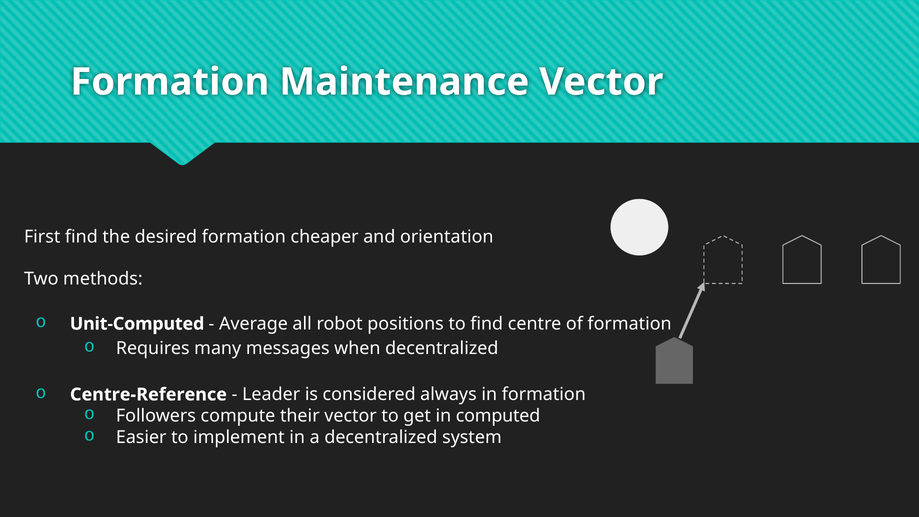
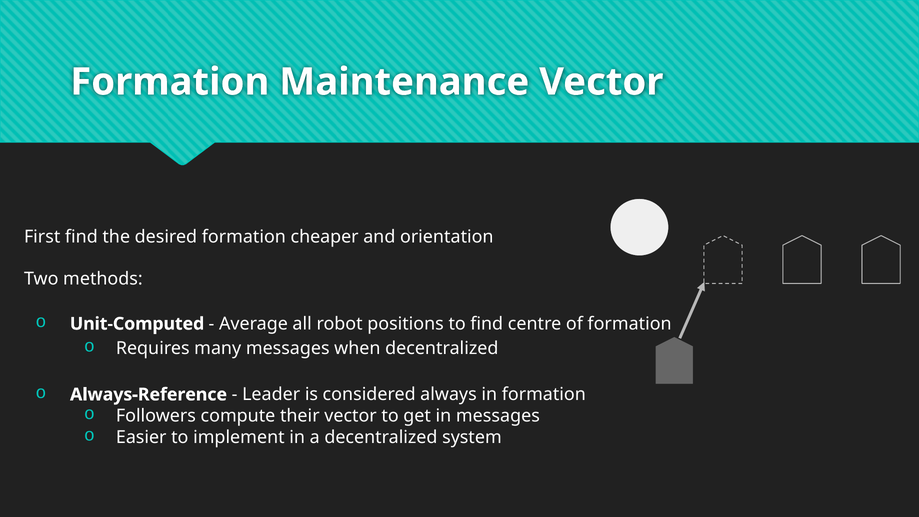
Centre-Reference: Centre-Reference -> Always-Reference (149, 395)
in computed: computed -> messages (498, 416)
